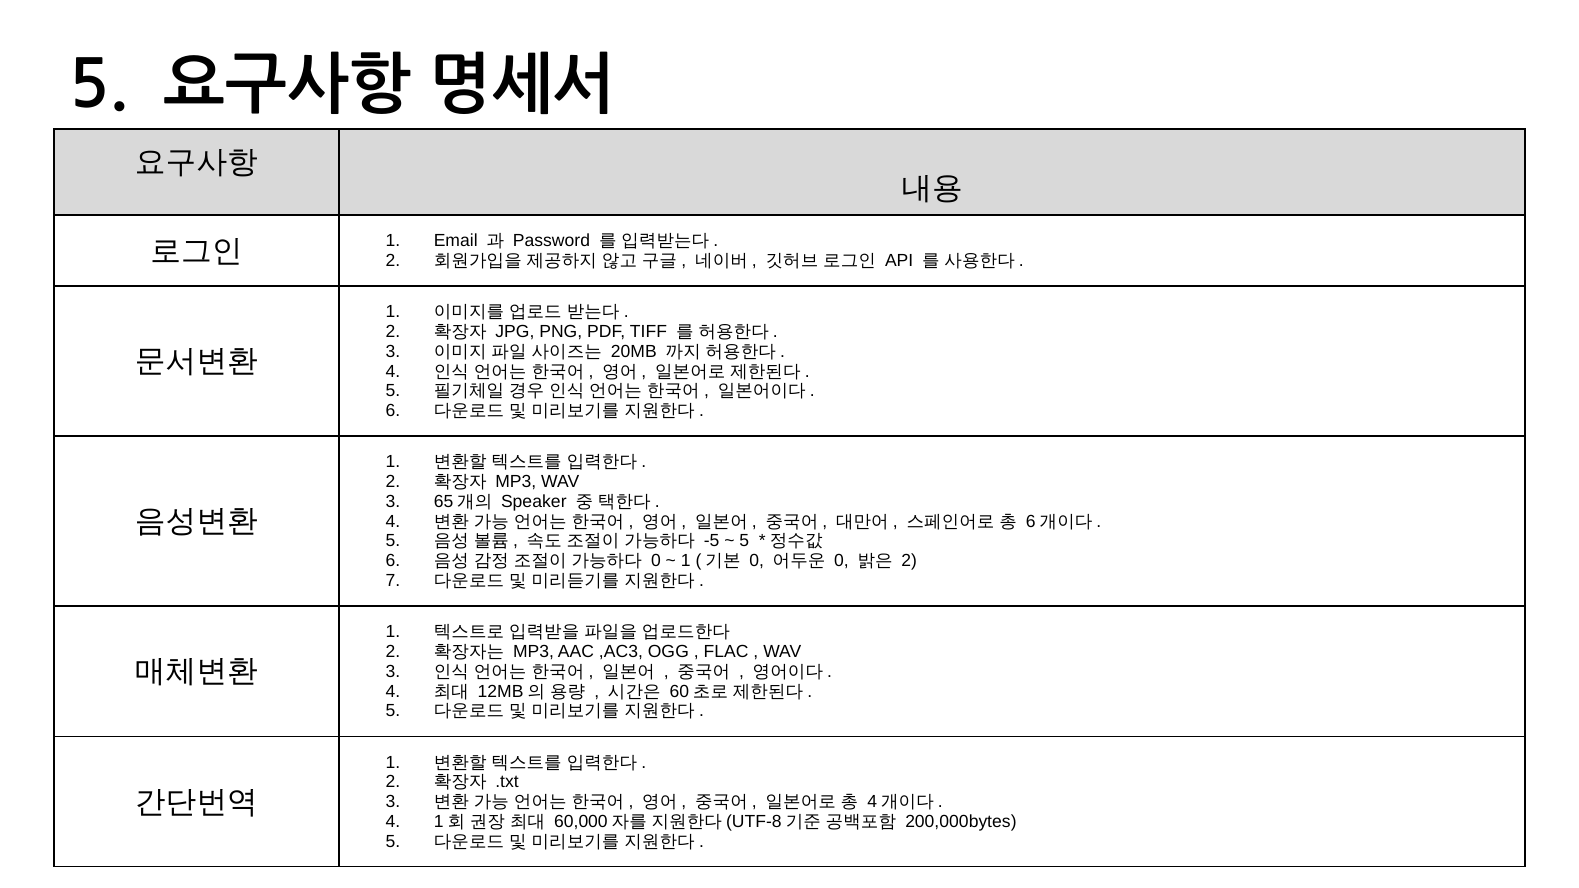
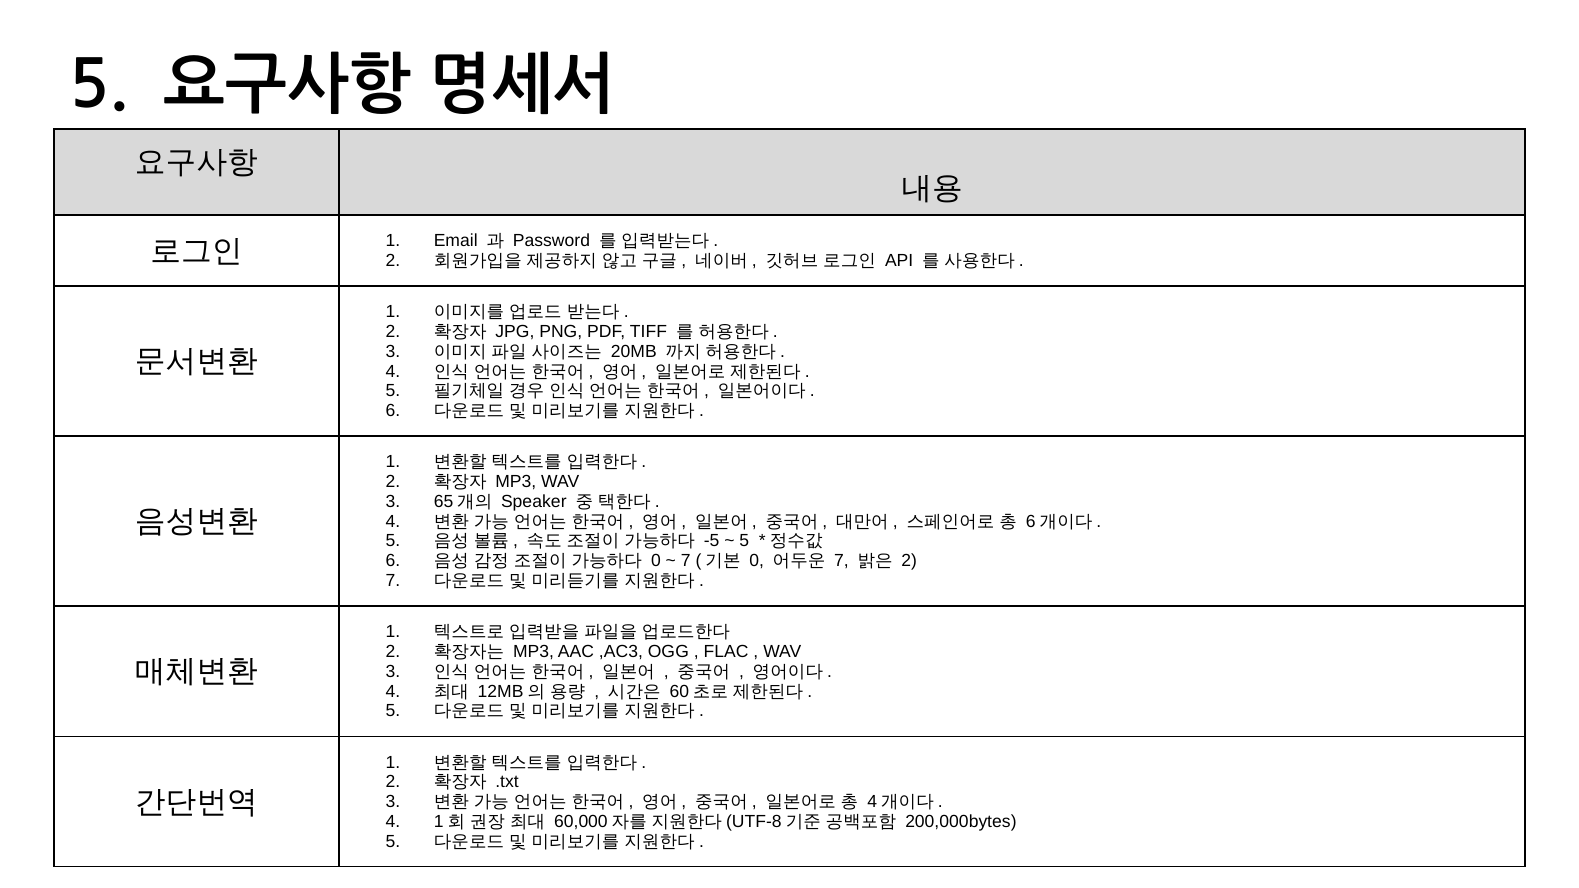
1: 1 -> 7 (686, 561)
0: 0 -> 7 (841, 561)
